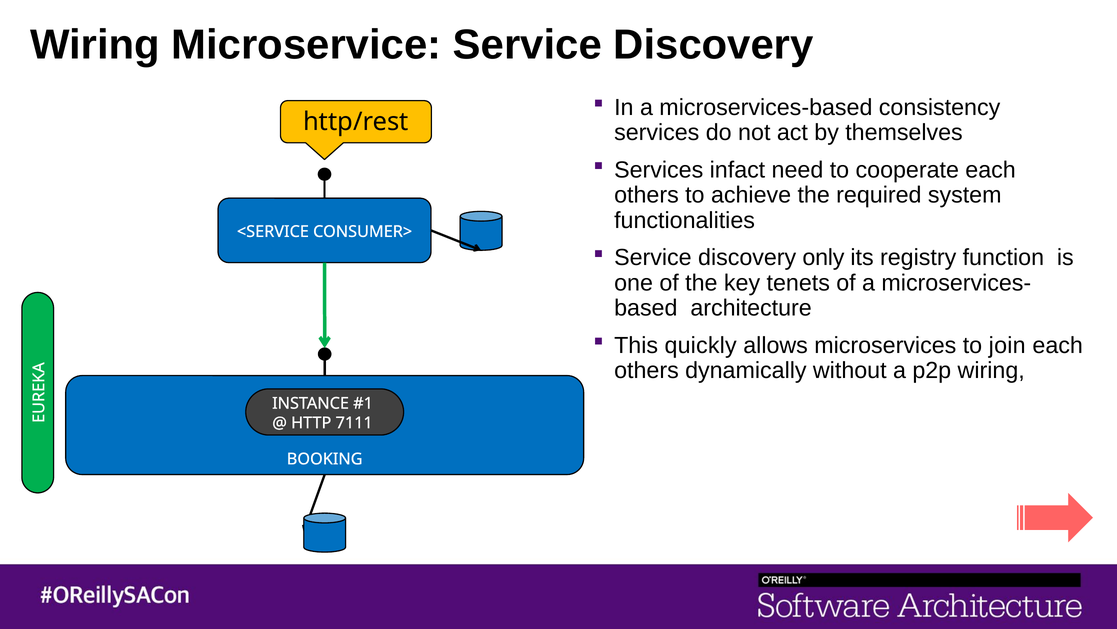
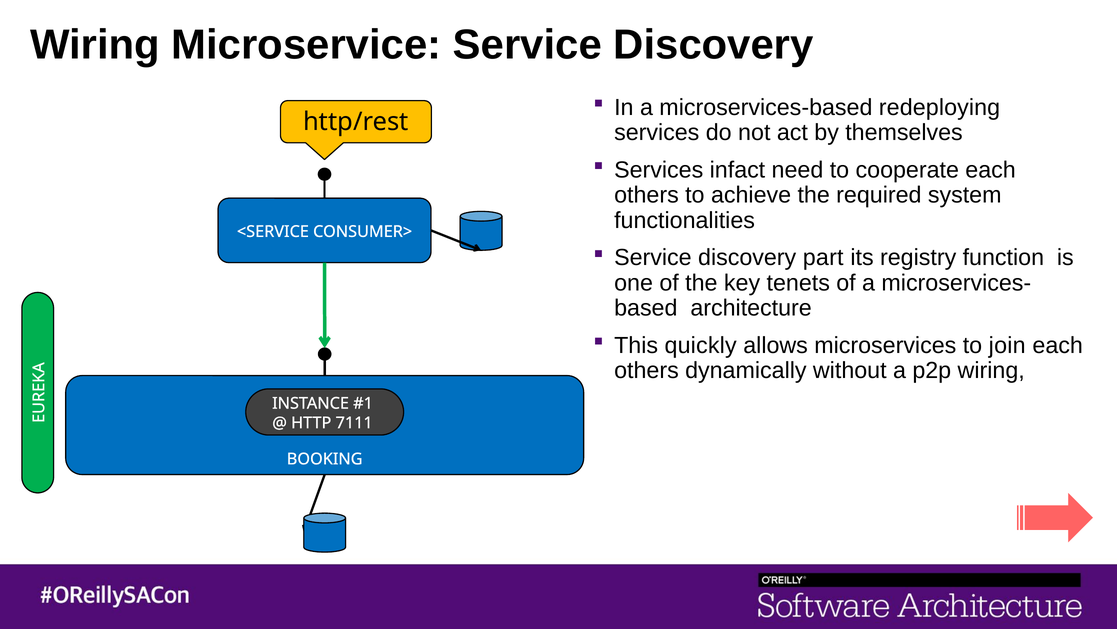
consistency: consistency -> redeploying (940, 107)
only: only -> part (823, 257)
